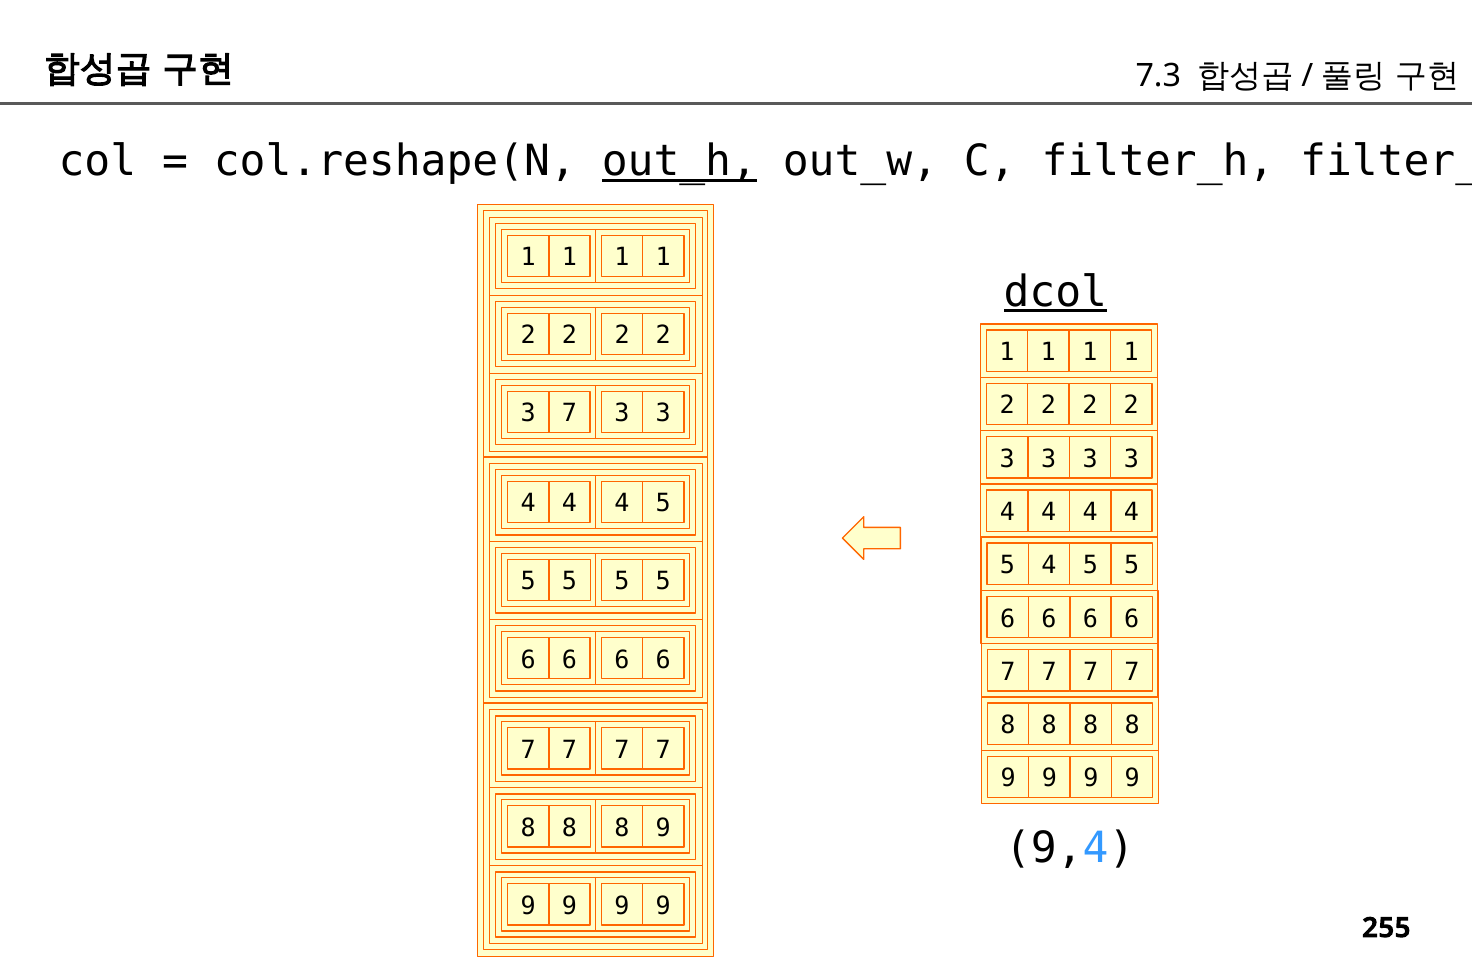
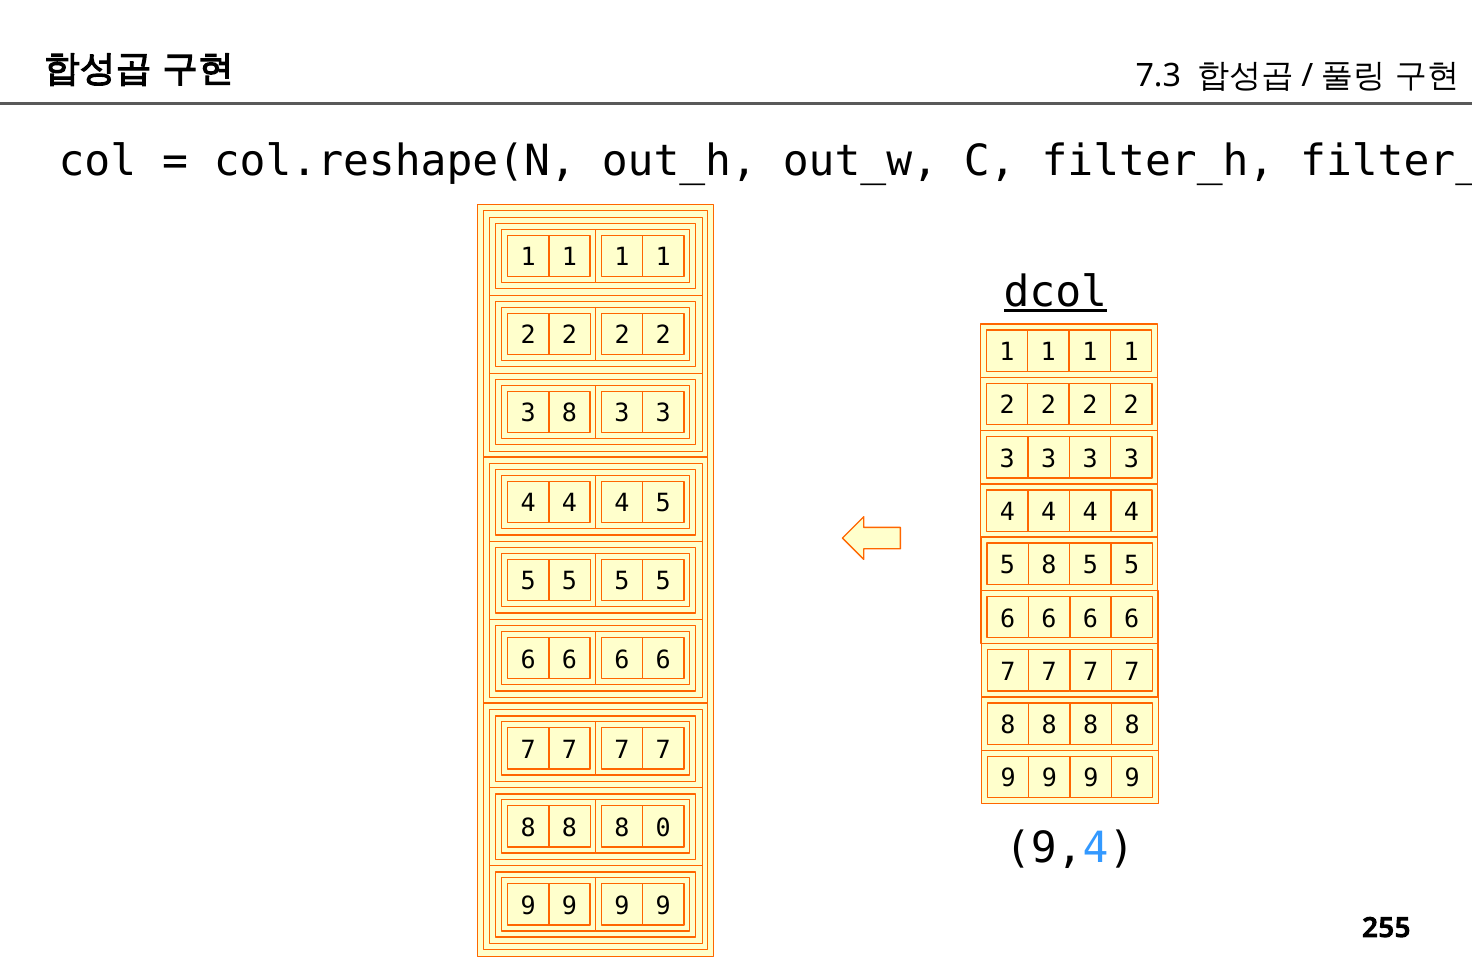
out_h underline: present -> none (679, 162)
3 7: 7 -> 8 (569, 413)
5 4: 4 -> 8 (1049, 565)
9: 9 -> 0 (663, 828)
